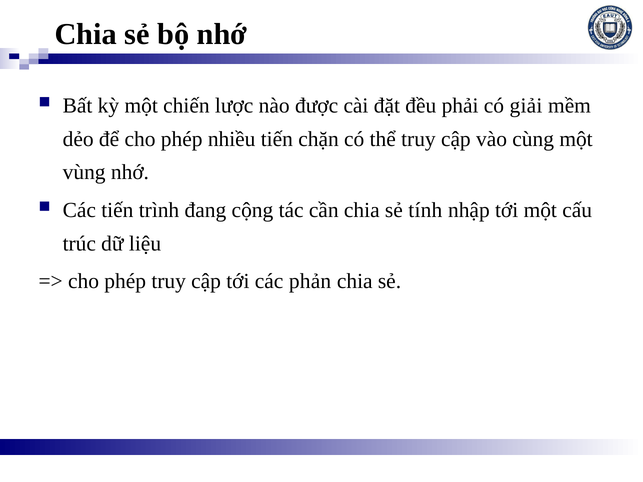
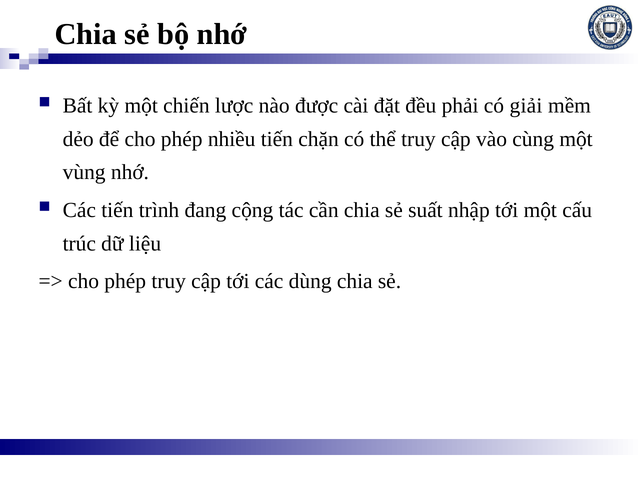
tính: tính -> suất (425, 210)
phản: phản -> dùng (310, 281)
